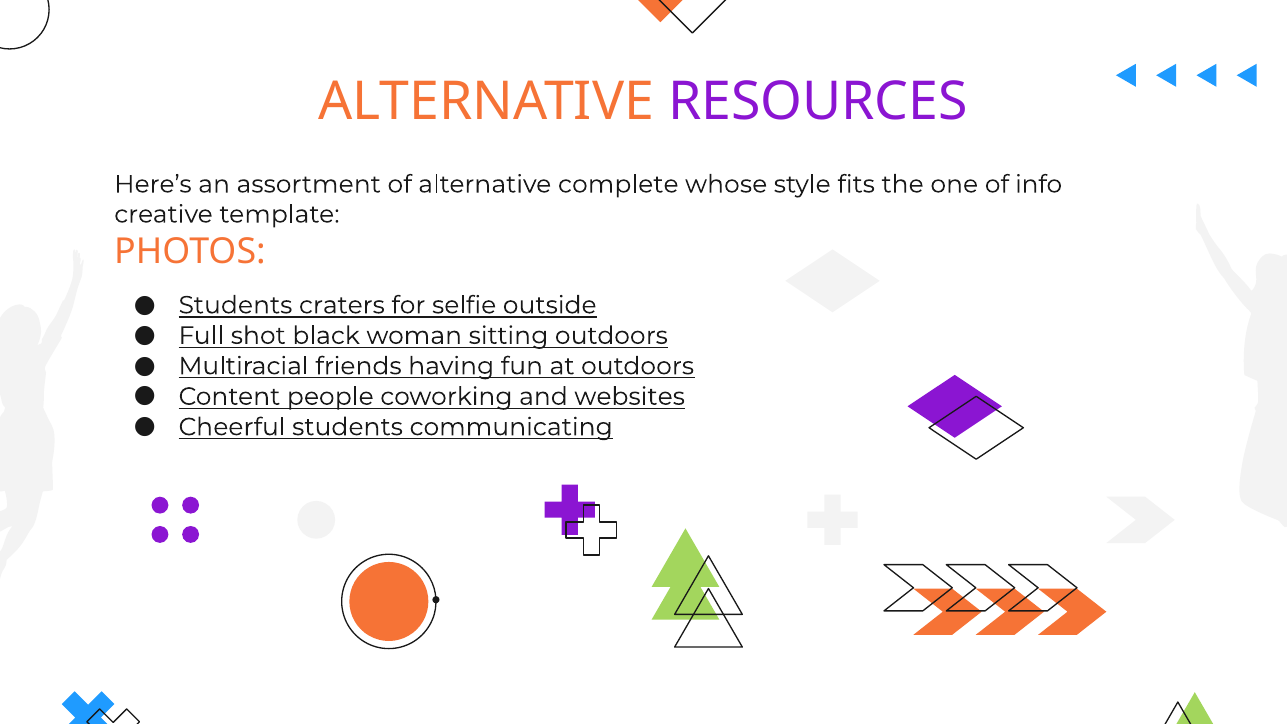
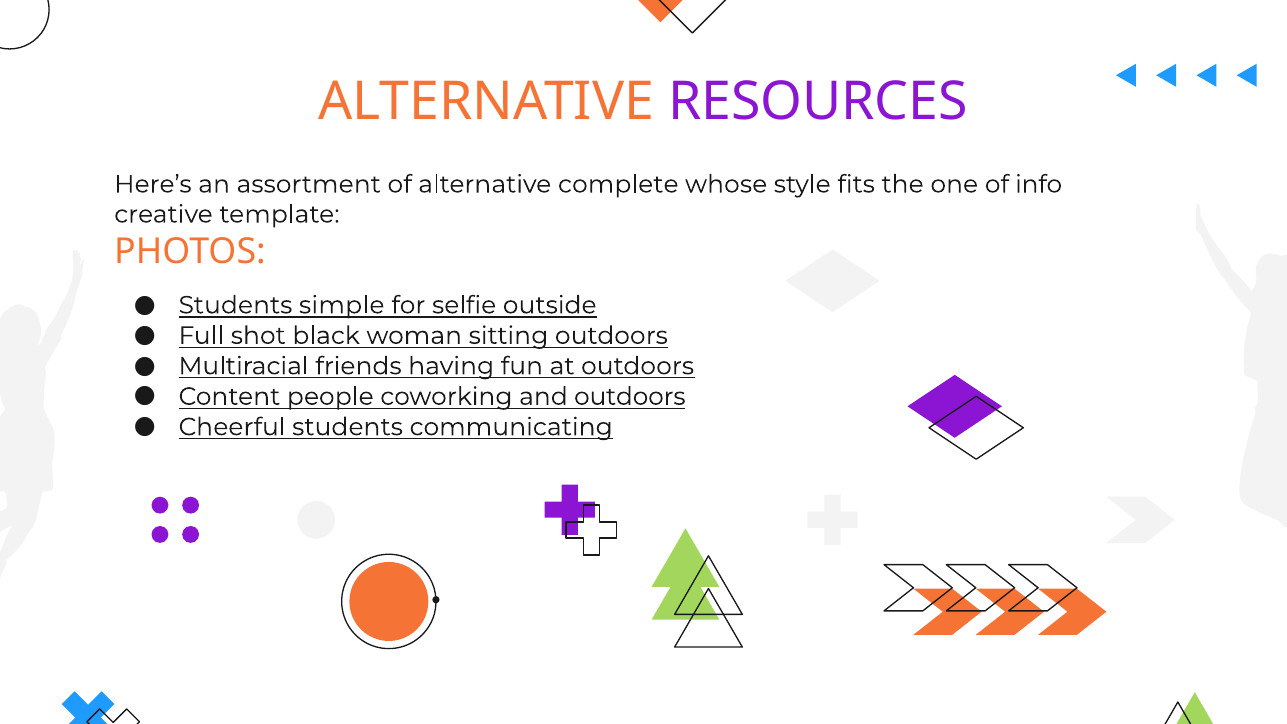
craters: craters -> simple (342, 305)
and websites: websites -> outdoors (630, 397)
